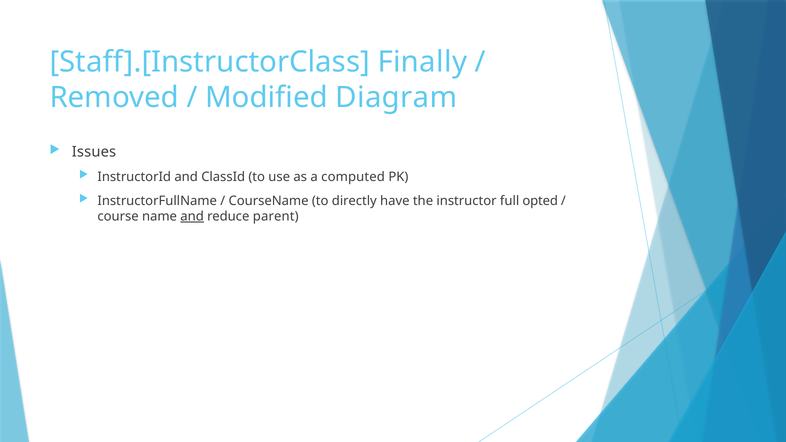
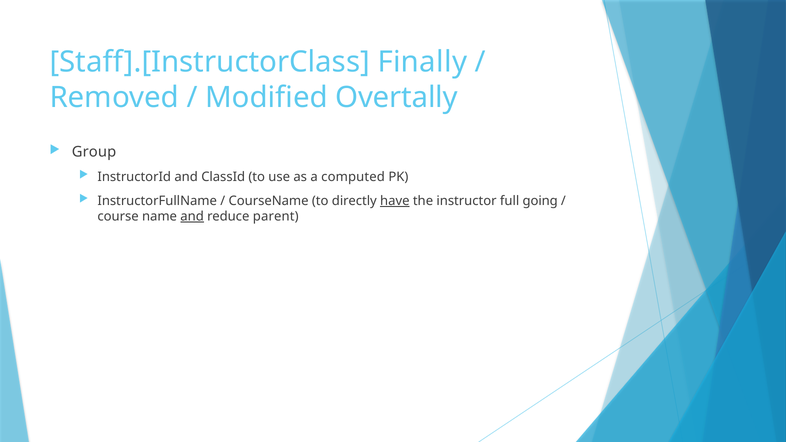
Diagram: Diagram -> Overtally (397, 97)
Issues: Issues -> Group (94, 152)
have underline: none -> present (395, 201)
opted: opted -> going (540, 201)
